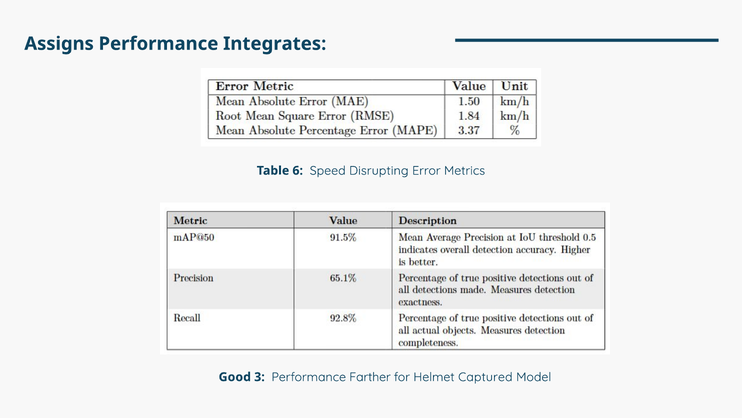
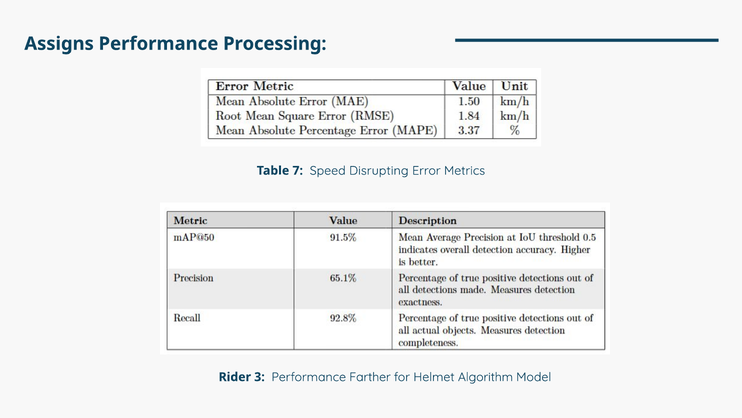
Integrates: Integrates -> Processing (275, 44)
6: 6 -> 7 (298, 170)
Good: Good -> Rider (235, 376)
Captured: Captured -> Algorithm (485, 376)
